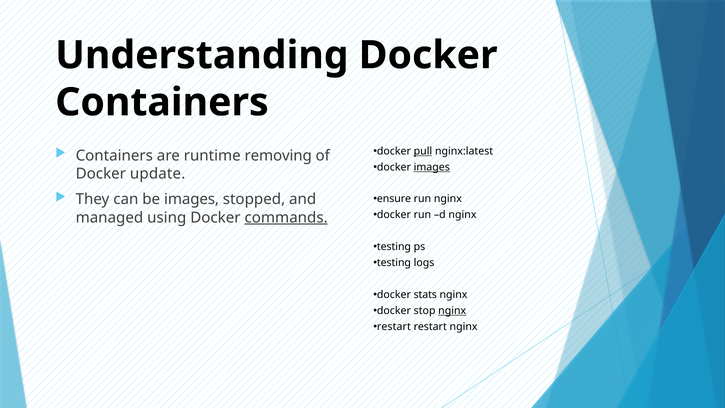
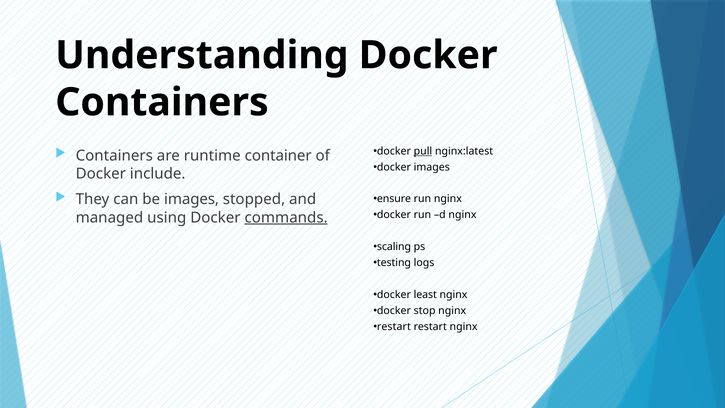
removing: removing -> container (278, 156)
images underline: present -> none (432, 167)
update: update -> include (158, 174)
testing: testing -> scaling (394, 247)
stats: stats -> least (425, 295)
nginx underline: present -> none (452, 311)
